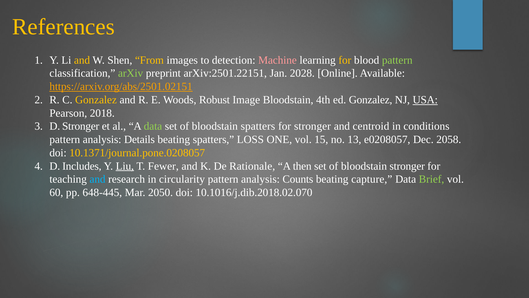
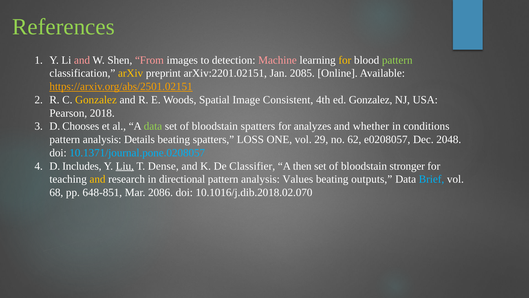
References colour: yellow -> light green (63, 27)
and colour: yellow -> pink (82, 60)
From colour: yellow -> pink (149, 60)
arXiv colour: light green -> yellow (131, 73)
arXiv:2501.22151: arXiv:2501.22151 -> arXiv:2201.02151 (225, 73)
2028: 2028 -> 2085 (302, 73)
Robust: Robust -> Spatial (214, 100)
Image Bloodstain: Bloodstain -> Consistent (288, 100)
USA underline: present -> none (425, 100)
D Stronger: Stronger -> Chooses (81, 126)
for stronger: stronger -> analyzes (313, 126)
centroid: centroid -> whether (371, 126)
15: 15 -> 29 (321, 139)
13: 13 -> 62 (354, 139)
2058: 2058 -> 2048 (449, 139)
10.1371/journal.pone.0208057 colour: yellow -> light blue (137, 153)
Fewer: Fewer -> Dense (163, 166)
Rationale: Rationale -> Classifier (252, 166)
and colour: light blue -> yellow (98, 179)
circularity: circularity -> directional (182, 179)
Counts: Counts -> Values (298, 179)
capture: capture -> outputs (372, 179)
Brief colour: light green -> light blue (432, 179)
60: 60 -> 68 (56, 192)
648-445: 648-445 -> 648-851 (102, 192)
2050: 2050 -> 2086 (161, 192)
